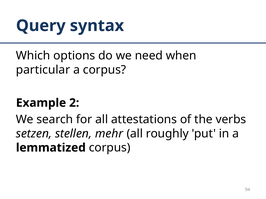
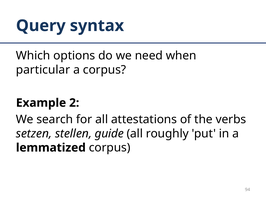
mehr: mehr -> guide (109, 134)
